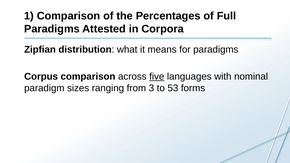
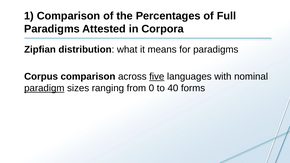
paradigm underline: none -> present (44, 88)
3: 3 -> 0 (151, 88)
53: 53 -> 40 (173, 88)
